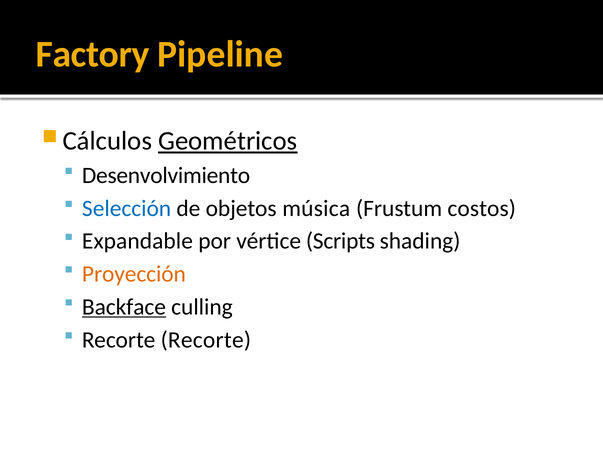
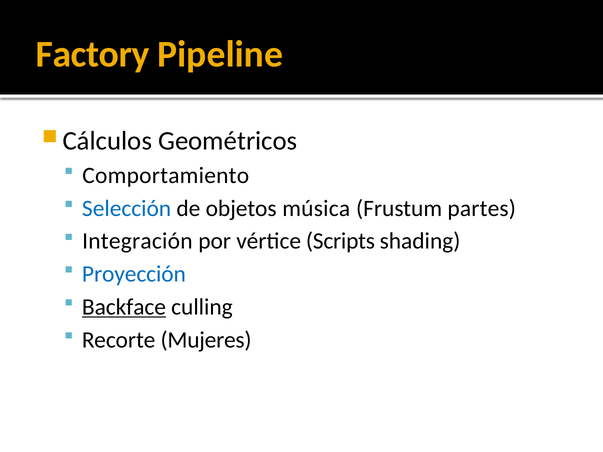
Geométricos underline: present -> none (228, 141)
Desenvolvimiento: Desenvolvimiento -> Comportamiento (166, 176)
costos: costos -> partes (482, 209)
Expandable: Expandable -> Integración (137, 241)
Proyección colour: orange -> blue (134, 274)
Recorte Recorte: Recorte -> Mujeres (206, 340)
